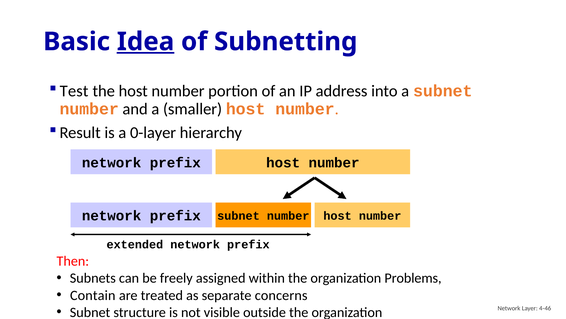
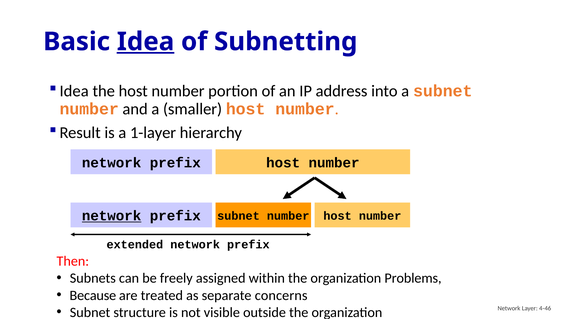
Test: Test -> Idea (74, 91)
0-layer: 0-layer -> 1-layer (153, 132)
network underline: none -> present (112, 216)
Contain: Contain -> Because (93, 295)
